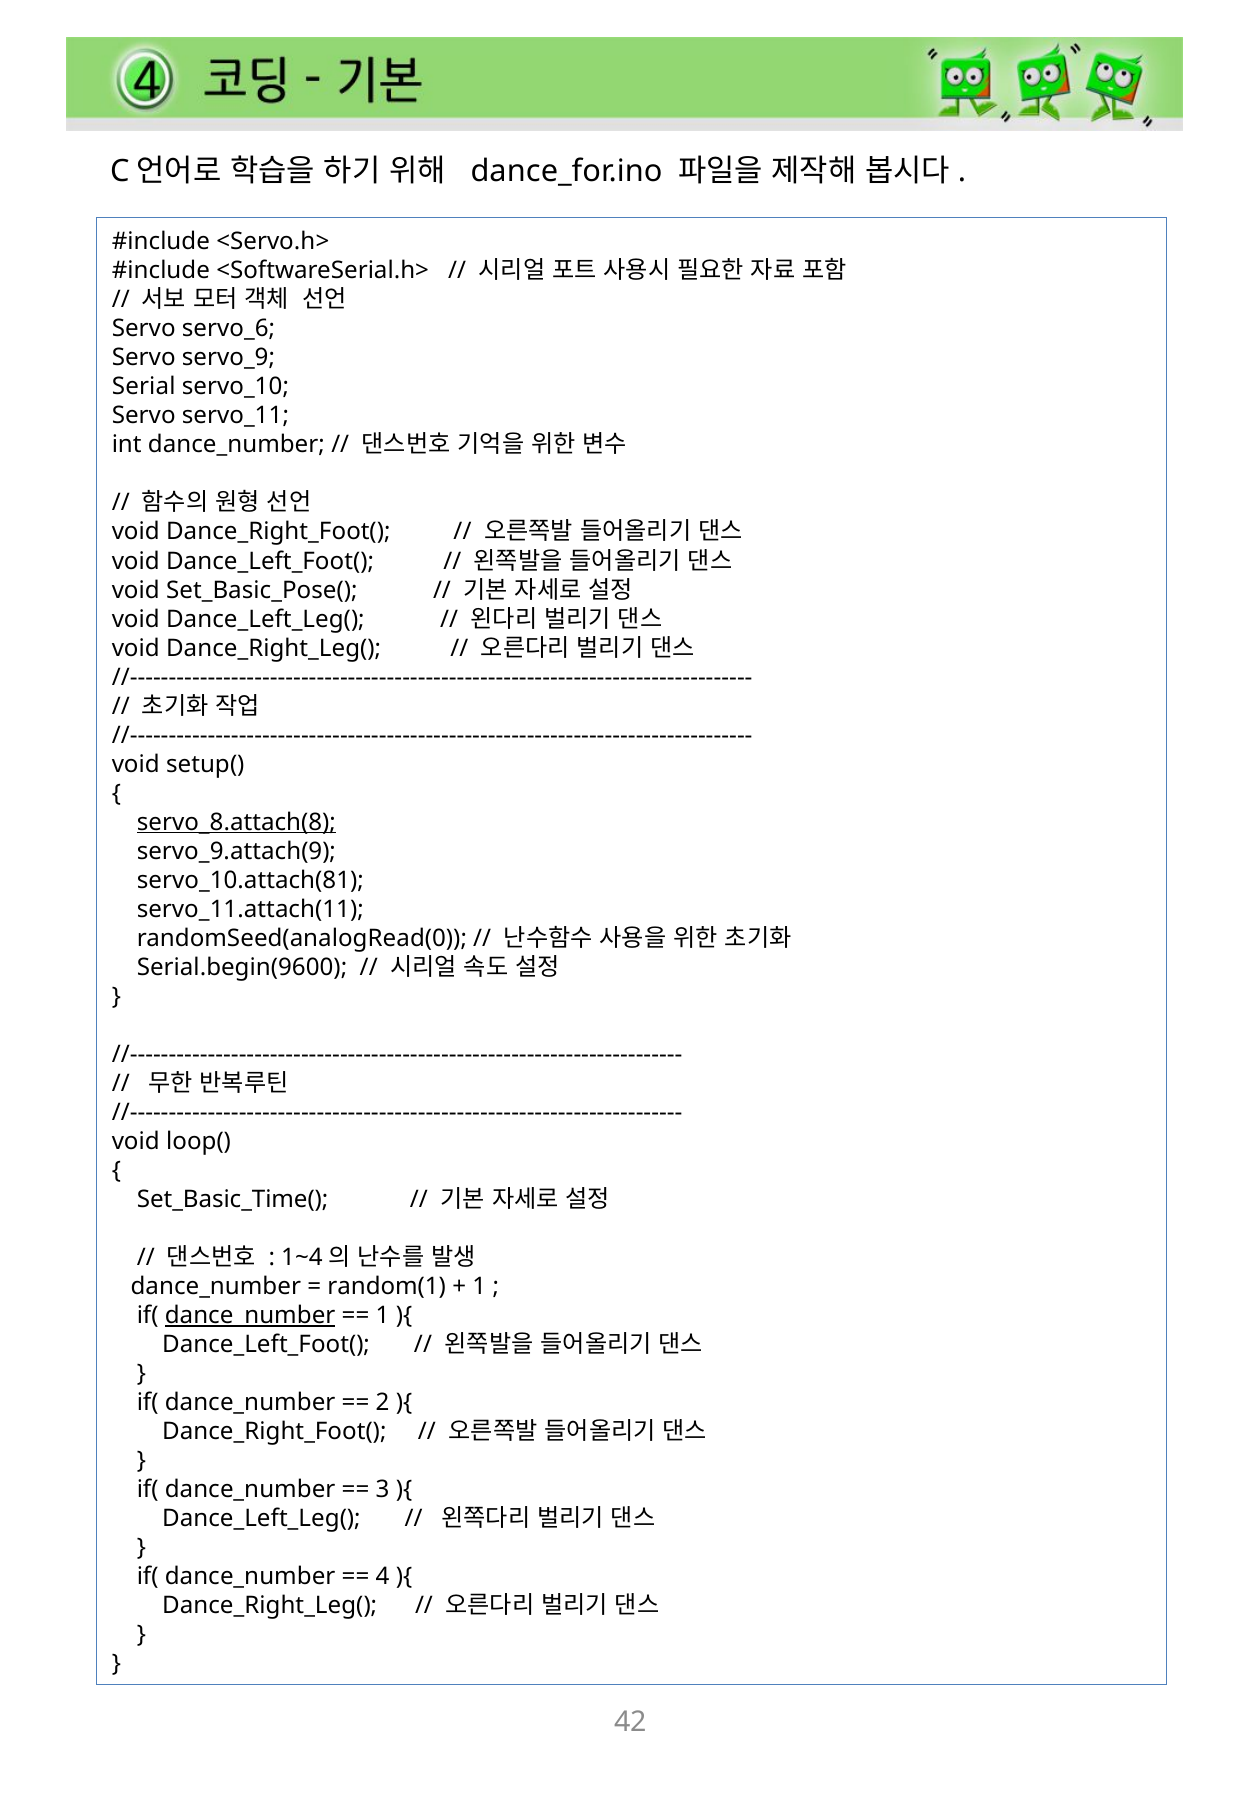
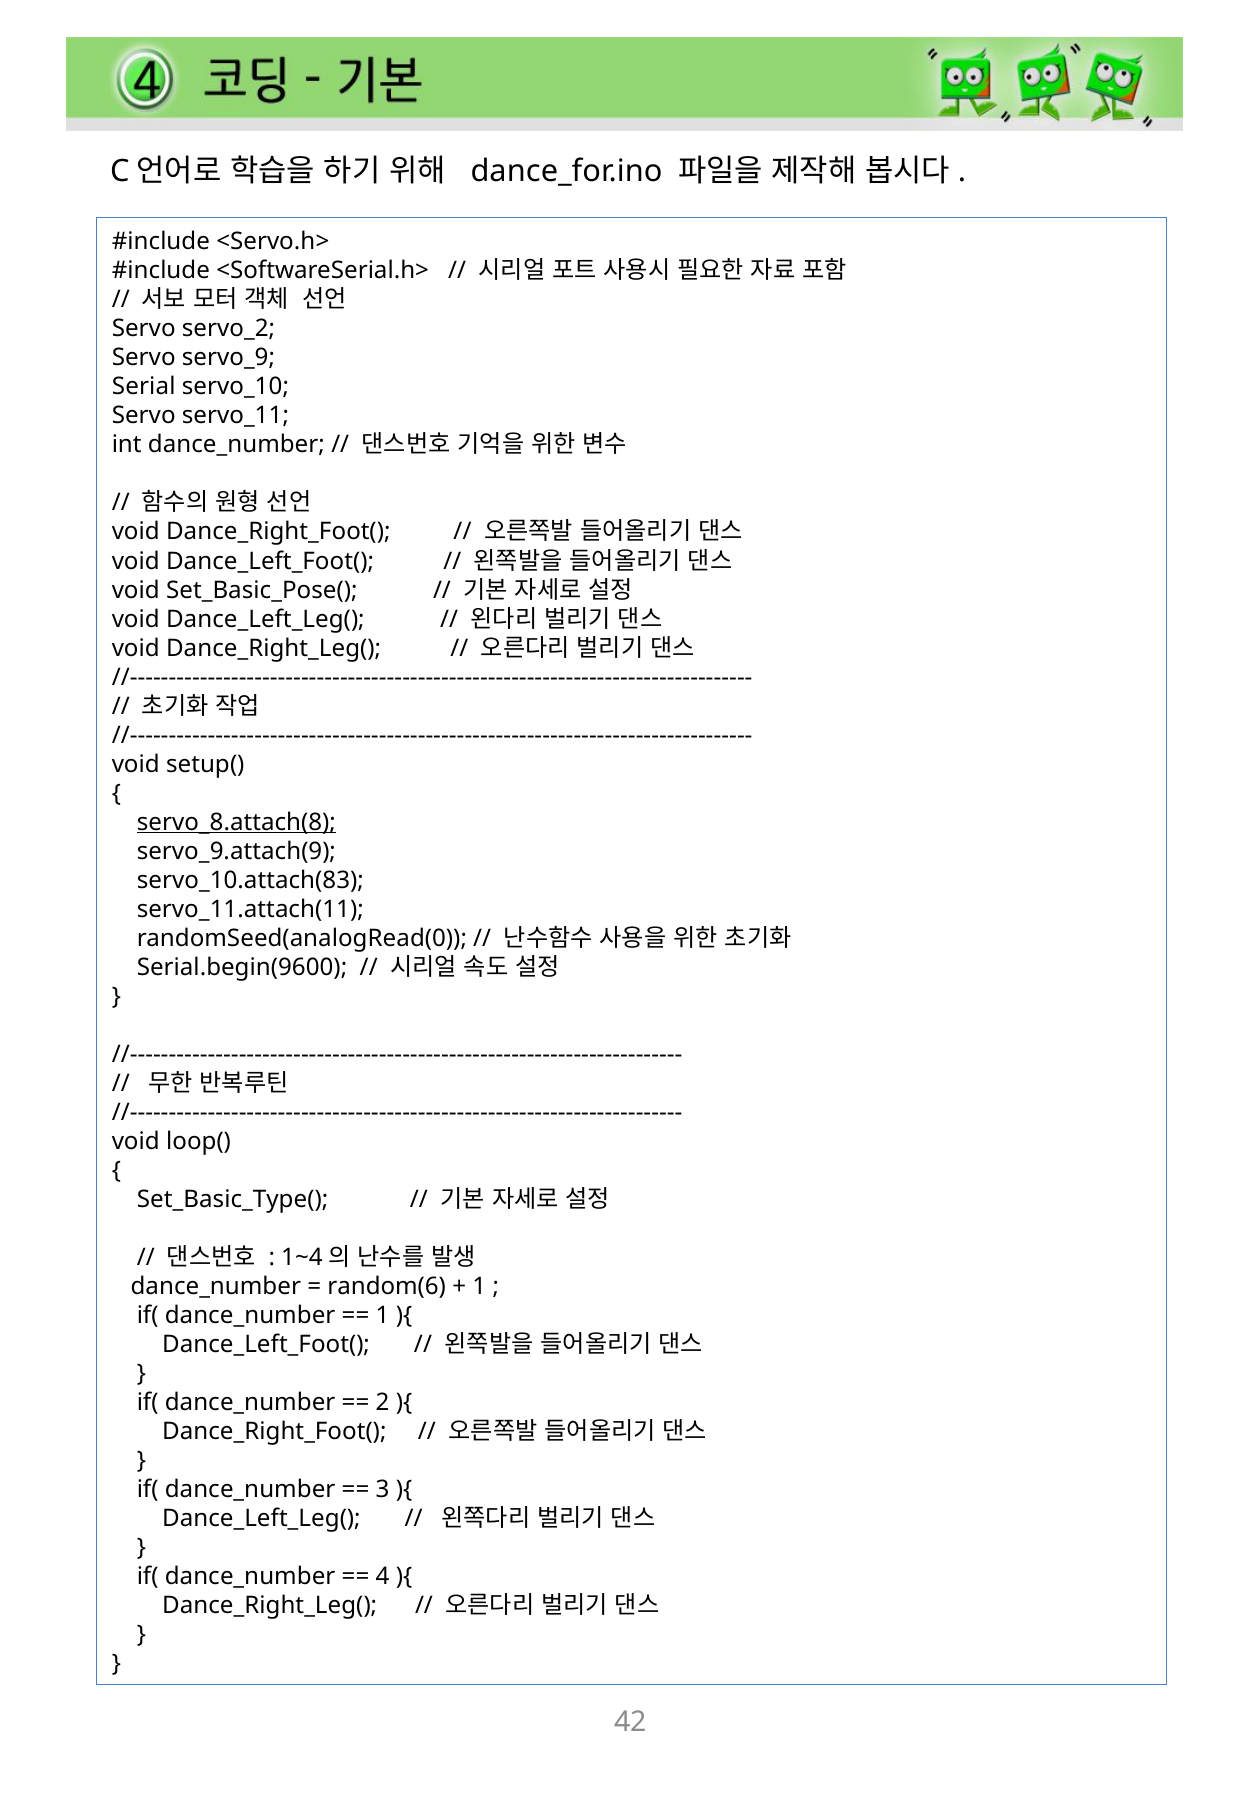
servo_6: servo_6 -> servo_2 (228, 329)
servo_10.attach(81: servo_10.attach(81 -> servo_10.attach(83 (250, 880)
Set_Basic_Time(: Set_Basic_Time( -> Set_Basic_Type( (233, 1199)
random(1: random(1 -> random(6 (387, 1286)
dance_number underline: present -> none (250, 1315)
